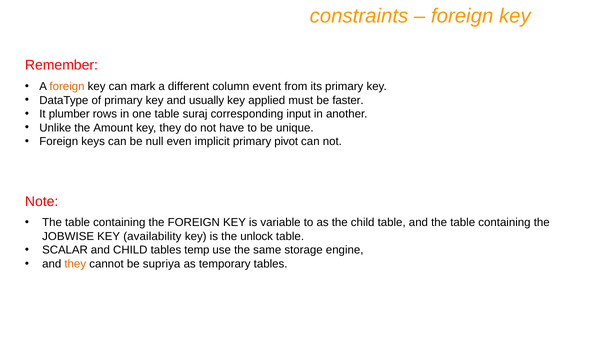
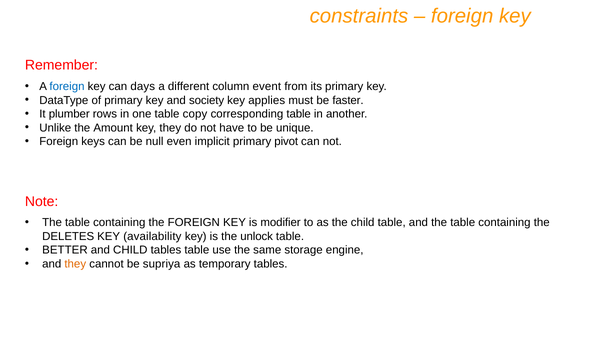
foreign colour: orange -> blue (67, 87)
mark: mark -> days (143, 87)
usually: usually -> society (207, 100)
applied: applied -> applies (267, 100)
suraj: suraj -> copy (195, 114)
corresponding input: input -> table (299, 114)
variable: variable -> modifier (281, 223)
JOBWISE: JOBWISE -> DELETES (68, 237)
SCALAR: SCALAR -> BETTER (65, 250)
tables temp: temp -> table (197, 250)
